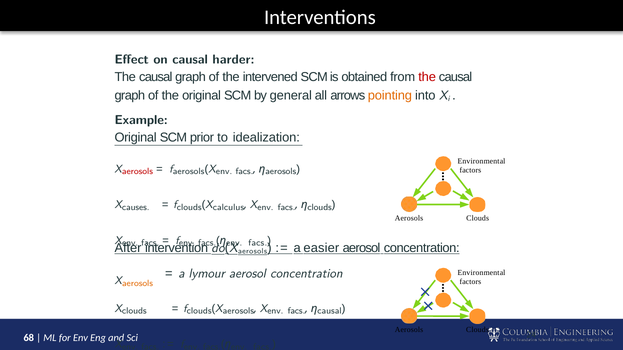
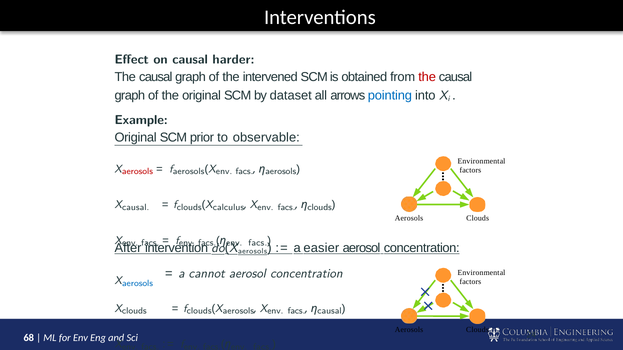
general: general -> dataset (291, 96)
pointing colour: orange -> blue (390, 96)
idealization: idealization -> observable (266, 138)
causes: causes -> causal (136, 207)
lymour: lymour -> cannot (207, 274)
aerosols colour: orange -> blue (138, 283)
